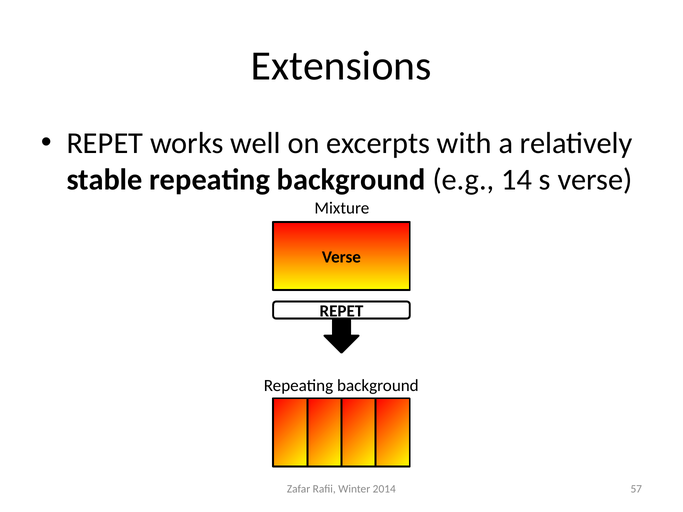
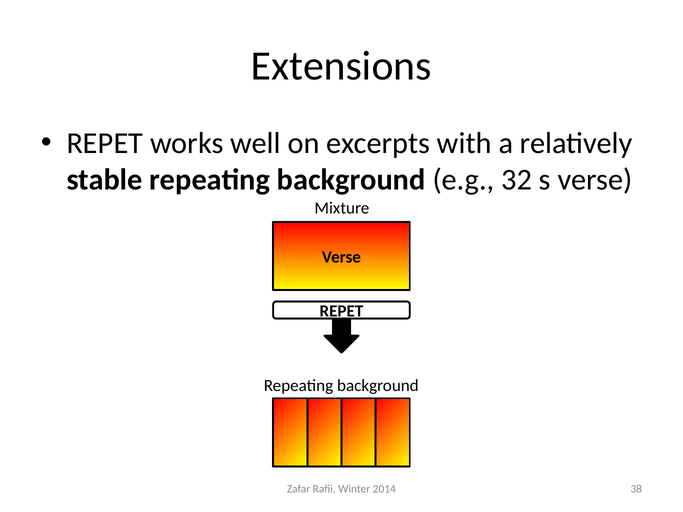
14: 14 -> 32 (517, 180)
57: 57 -> 38 (636, 489)
